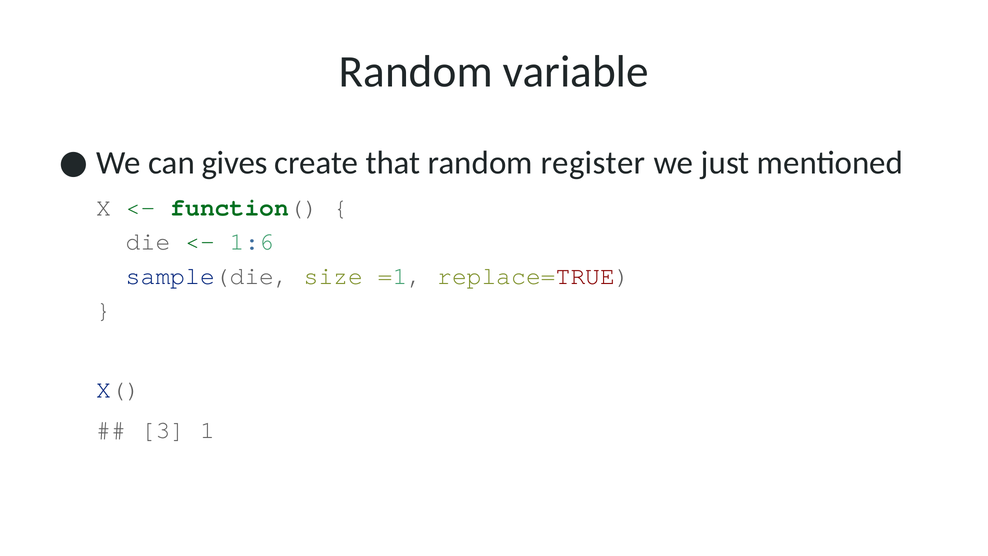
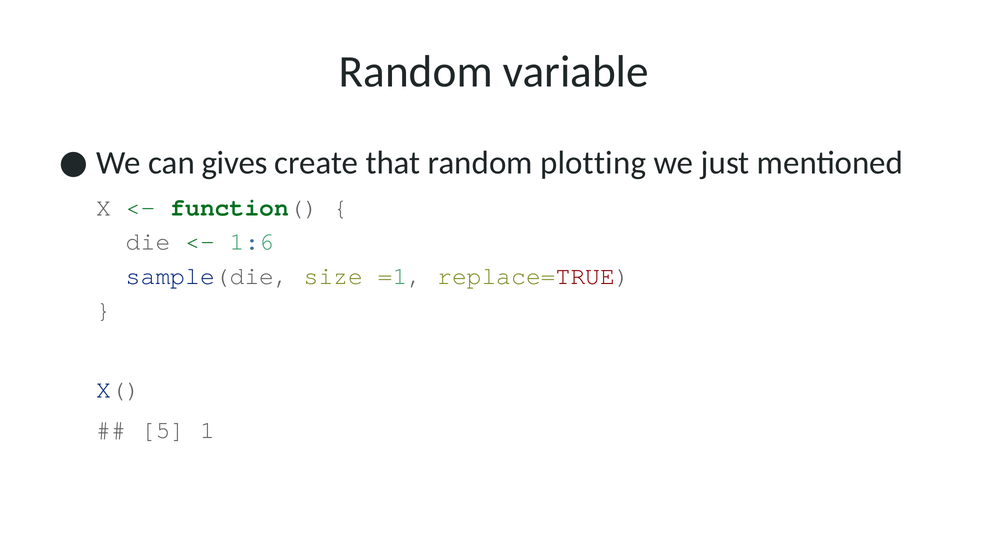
register: register -> plotting (593, 163)
3: 3 -> 5 (163, 430)
